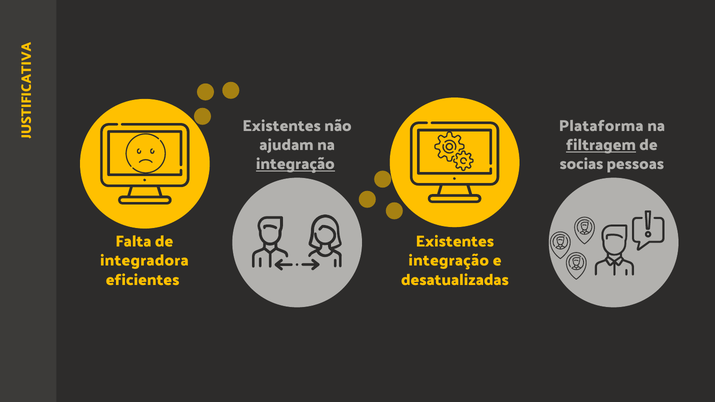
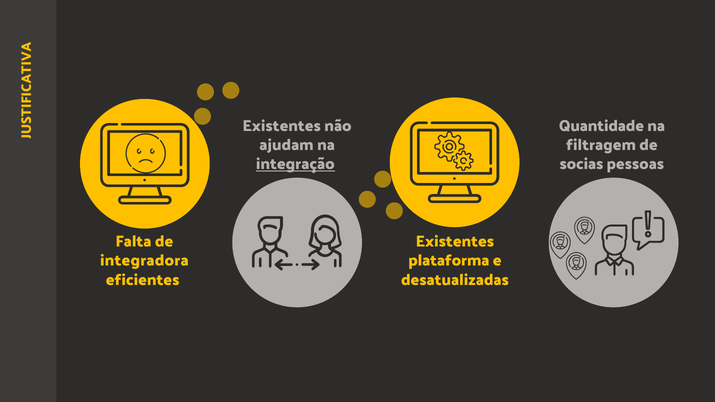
Plataforma: Plataforma -> Quantidade (601, 126)
filtragem underline: present -> none (601, 145)
integração: integração -> plataforma (449, 261)
